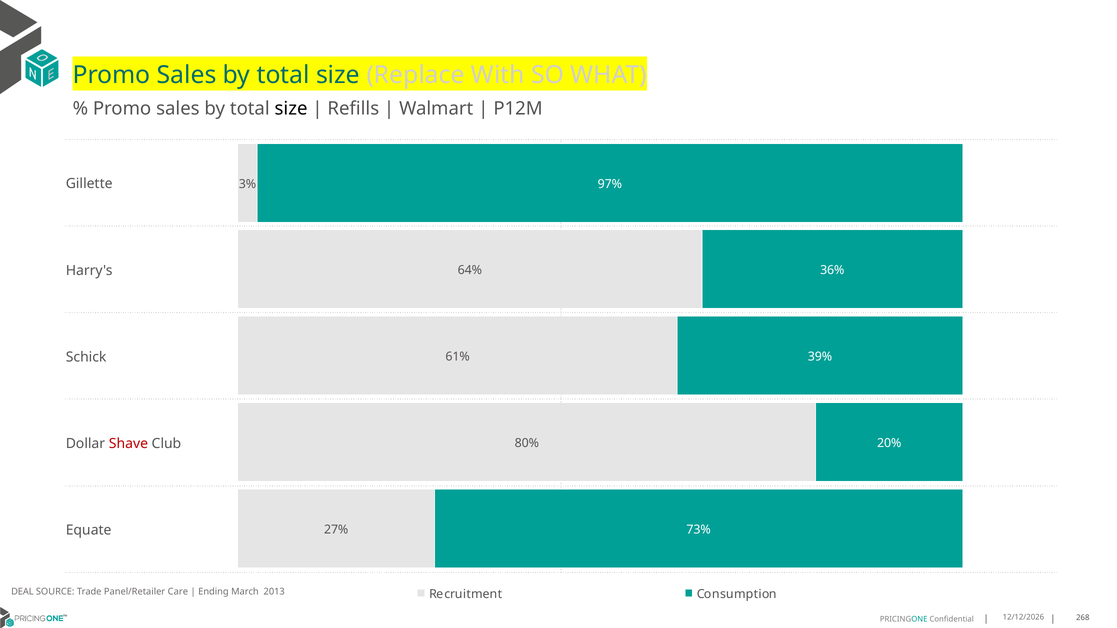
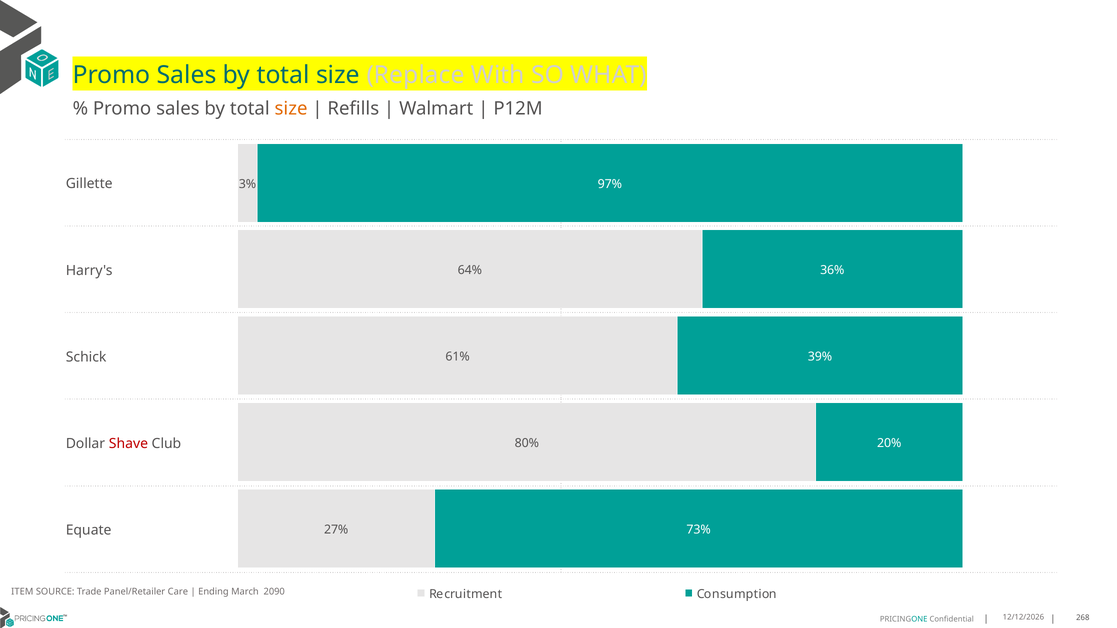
size colour: black -> orange (291, 109)
DEAL: DEAL -> ITEM (22, 592)
2013: 2013 -> 2090 (274, 592)
